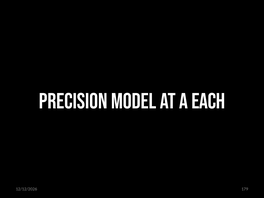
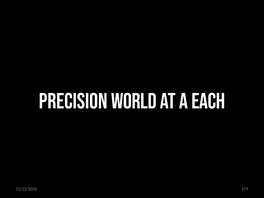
MODEL: MODEL -> WORLD (134, 101)
